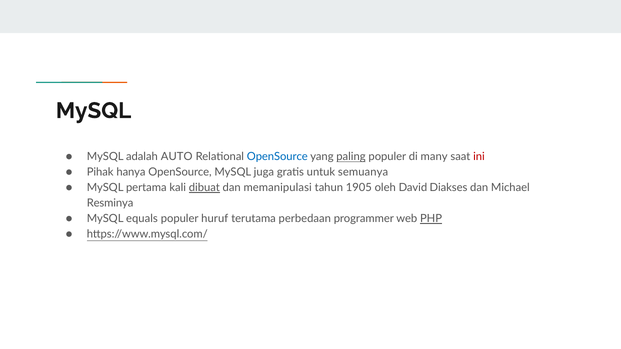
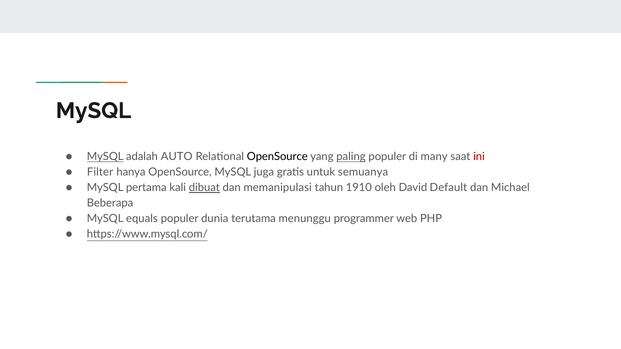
MySQL underline: none -> present (105, 157)
OpenSource colour: blue -> black (277, 157)
Pihak: Pihak -> Filter (100, 172)
1905: 1905 -> 1910 (359, 188)
Diakses: Diakses -> Default (448, 188)
Resminya: Resminya -> Beberapa (110, 203)
huruf: huruf -> dunia (215, 219)
perbedaan: perbedaan -> menunggu (305, 219)
PHP underline: present -> none (431, 219)
